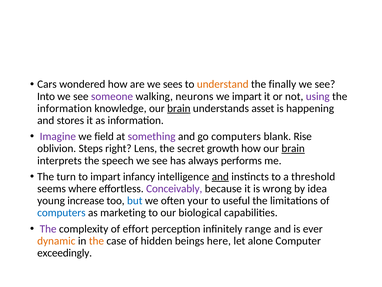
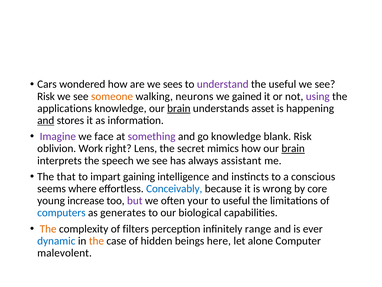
understand colour: orange -> purple (223, 84)
the finally: finally -> useful (282, 84)
Into: Into -> Risk (46, 96)
someone colour: purple -> orange (112, 96)
we impart: impart -> gained (247, 96)
information: information -> applications (65, 108)
and underline: none -> present (46, 120)
field: field -> face (104, 136)
go computers: computers -> knowledge (236, 136)
blank Rise: Rise -> Risk (303, 136)
Steps: Steps -> Work (91, 148)
growth: growth -> mimics (223, 148)
performs: performs -> assistant (241, 160)
turn: turn -> that (66, 176)
infancy: infancy -> gaining (139, 176)
and underline: present -> none (220, 176)
threshold: threshold -> conscious (313, 176)
Conceivably colour: purple -> blue (174, 188)
idea: idea -> core (317, 188)
but colour: blue -> purple (135, 200)
marketing: marketing -> generates (123, 212)
The colour: purple -> orange (48, 228)
effort: effort -> filters (136, 228)
dynamic colour: orange -> blue (56, 240)
exceedingly: exceedingly -> malevolent (65, 252)
